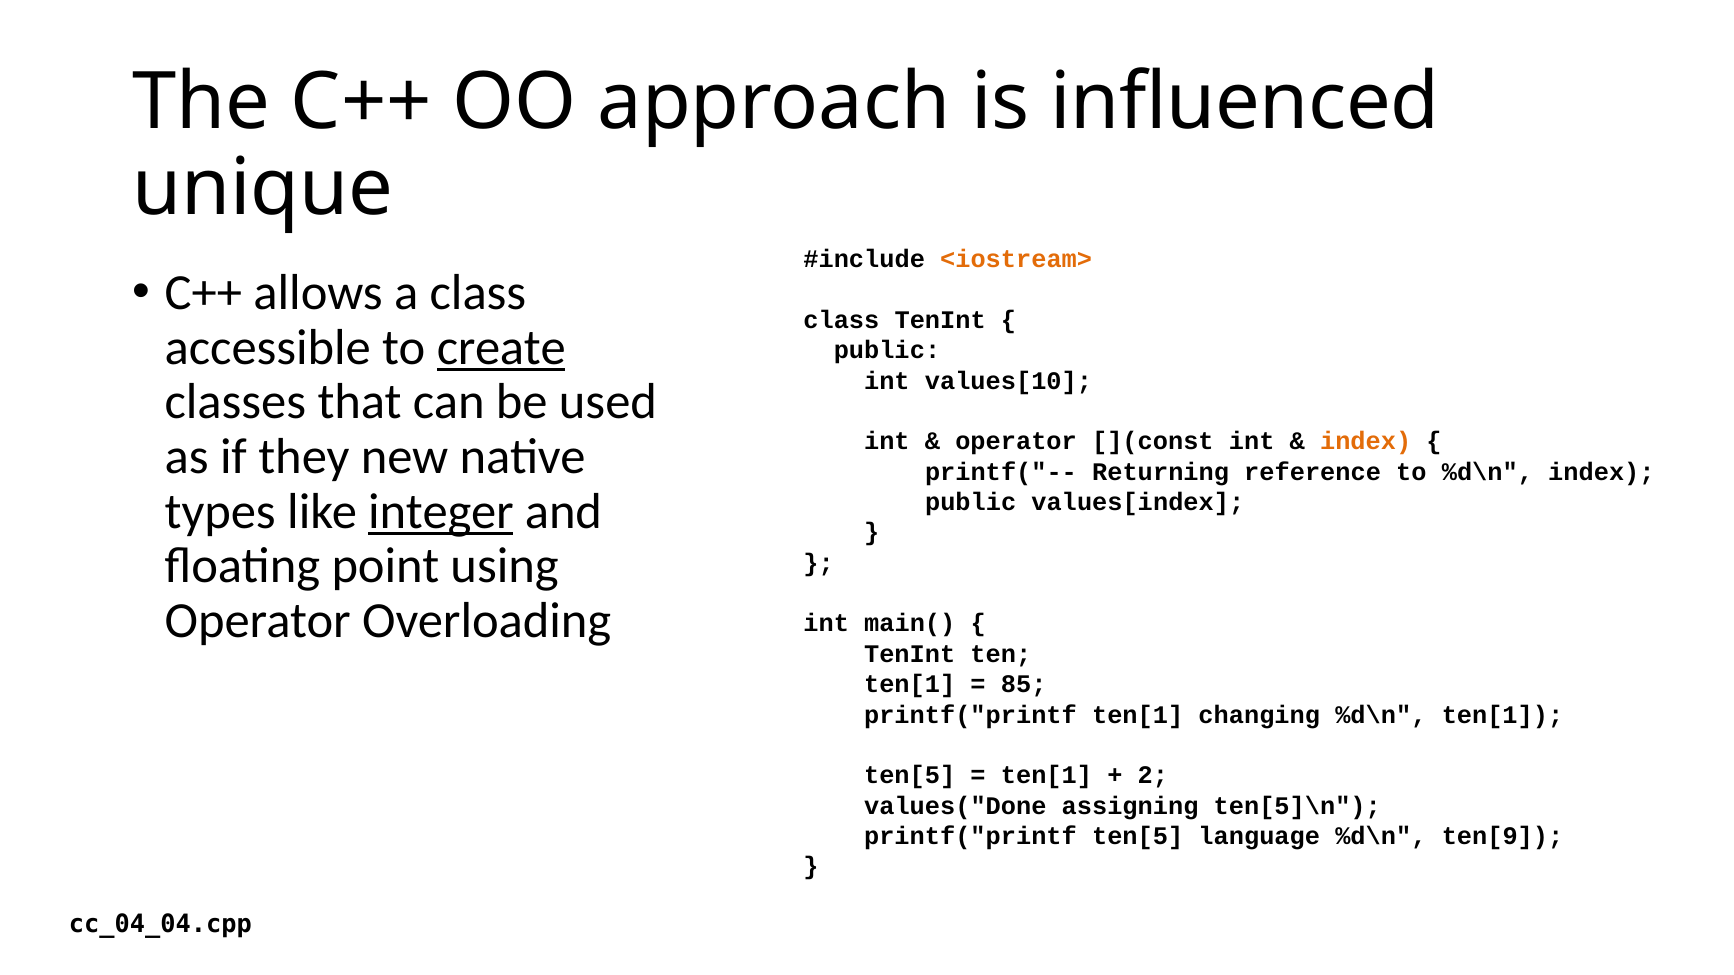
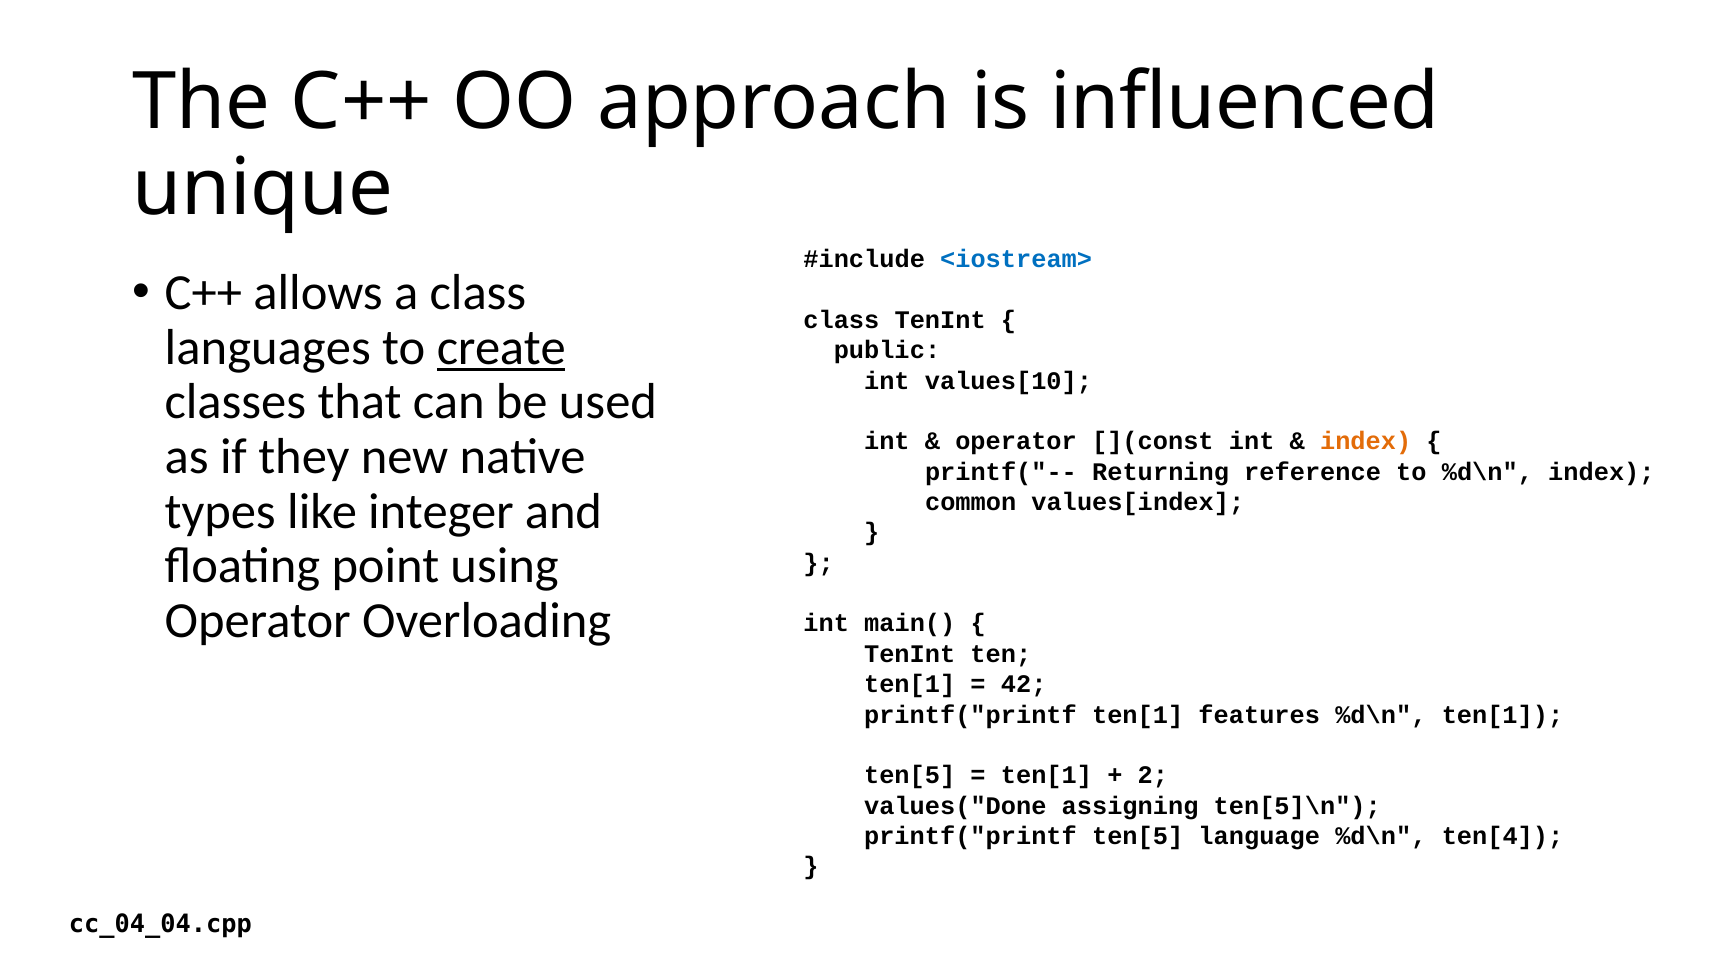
<iostream> colour: orange -> blue (1016, 260)
accessible: accessible -> languages (268, 348)
integer underline: present -> none (441, 512)
public: public -> common (971, 502)
85: 85 -> 42 (1024, 685)
changing: changing -> features (1259, 715)
ten[9: ten[9 -> ten[4 (1503, 836)
